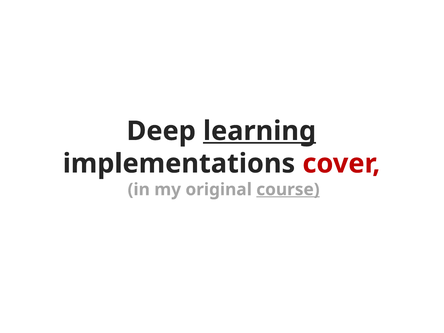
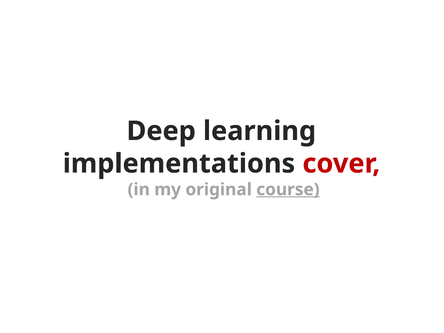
learning underline: present -> none (260, 131)
